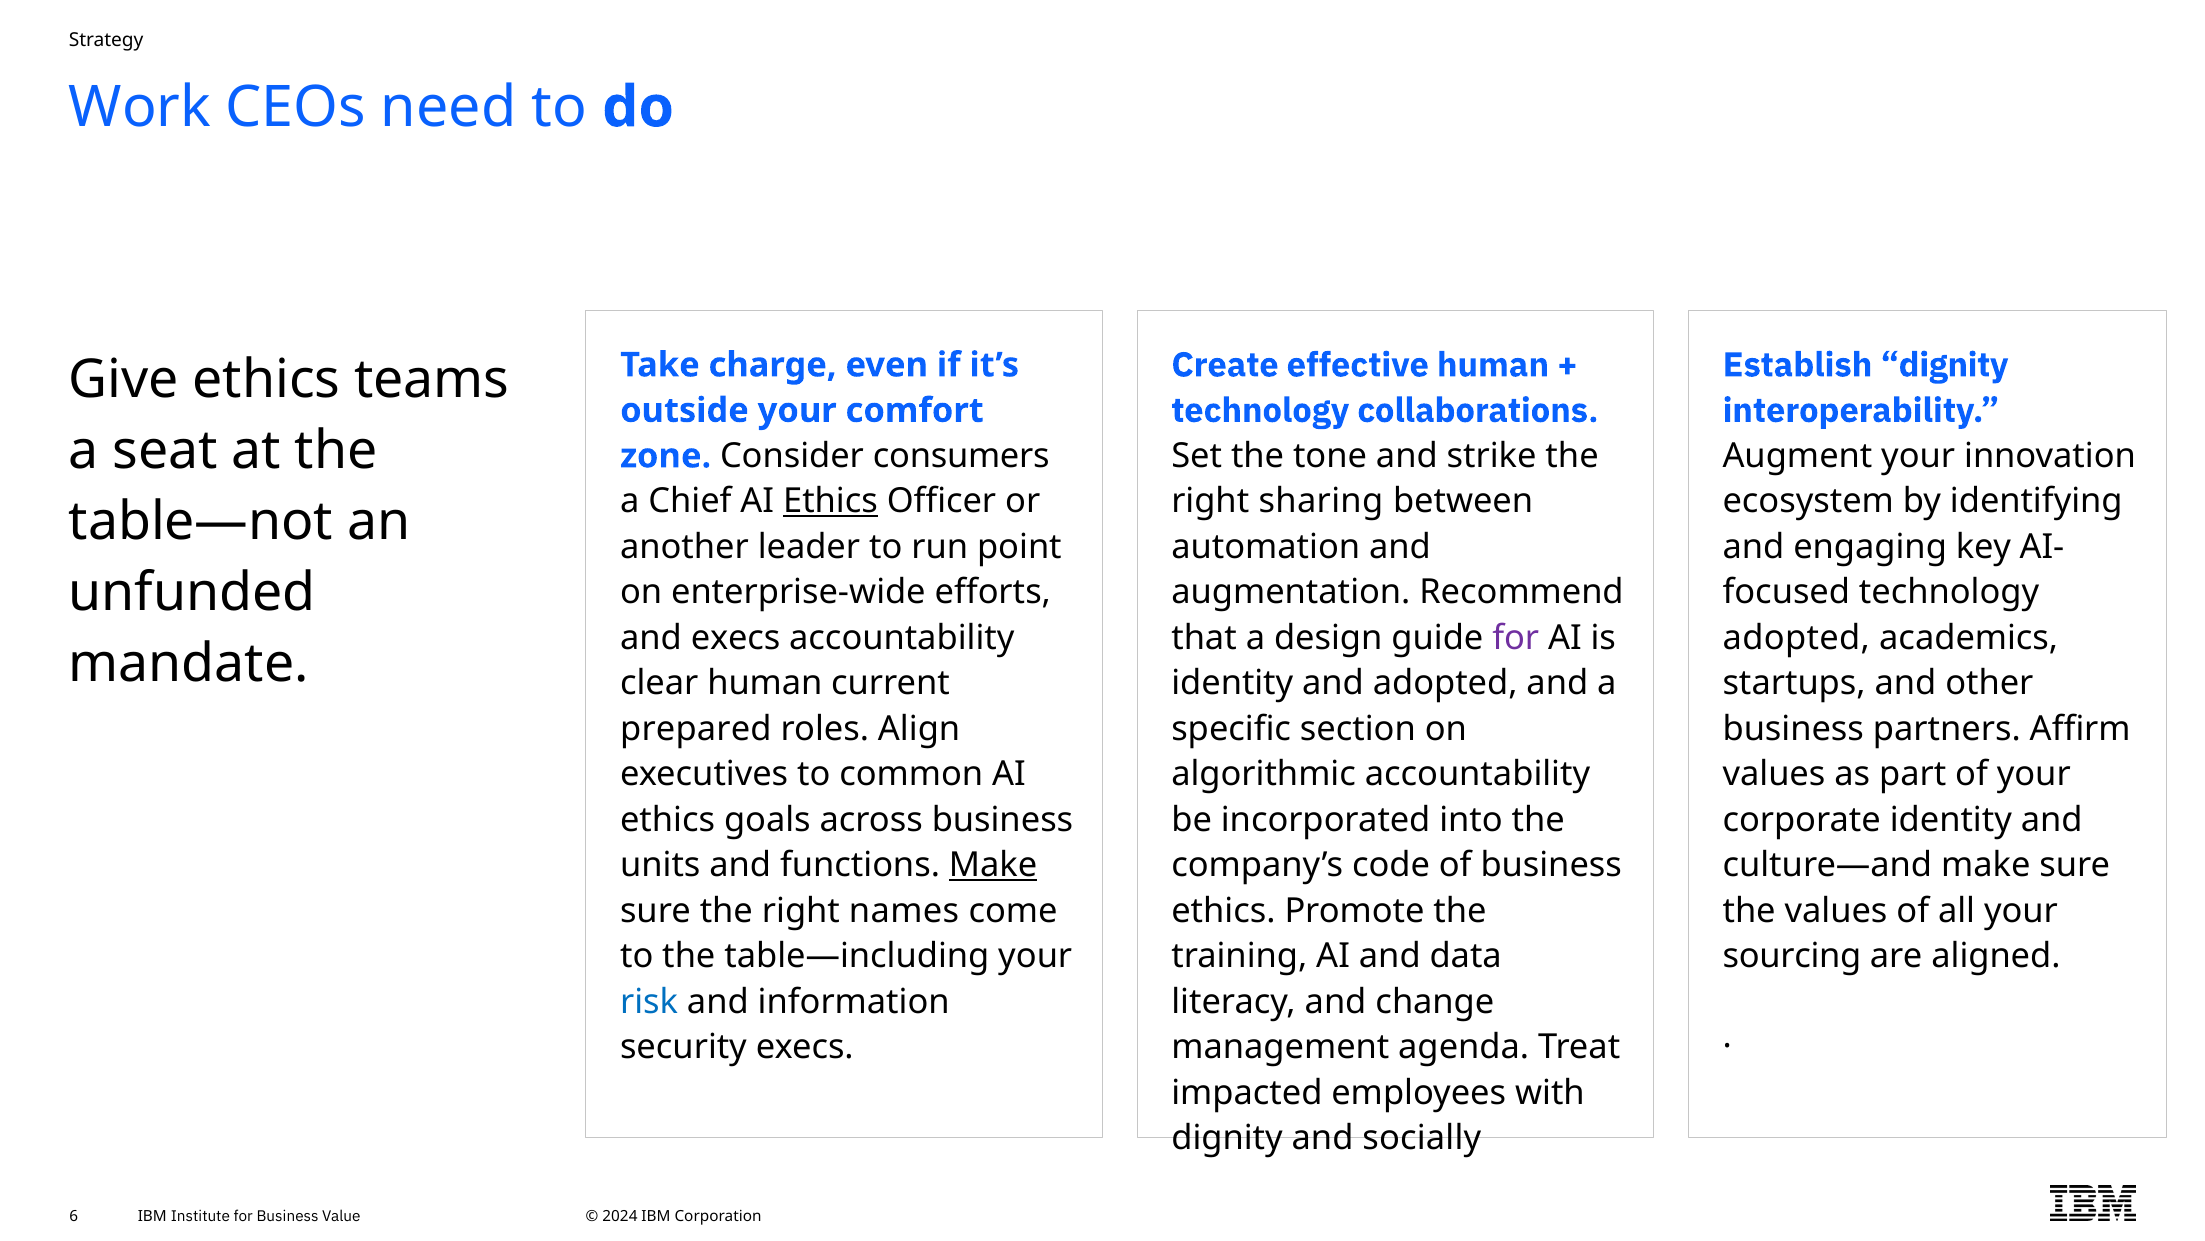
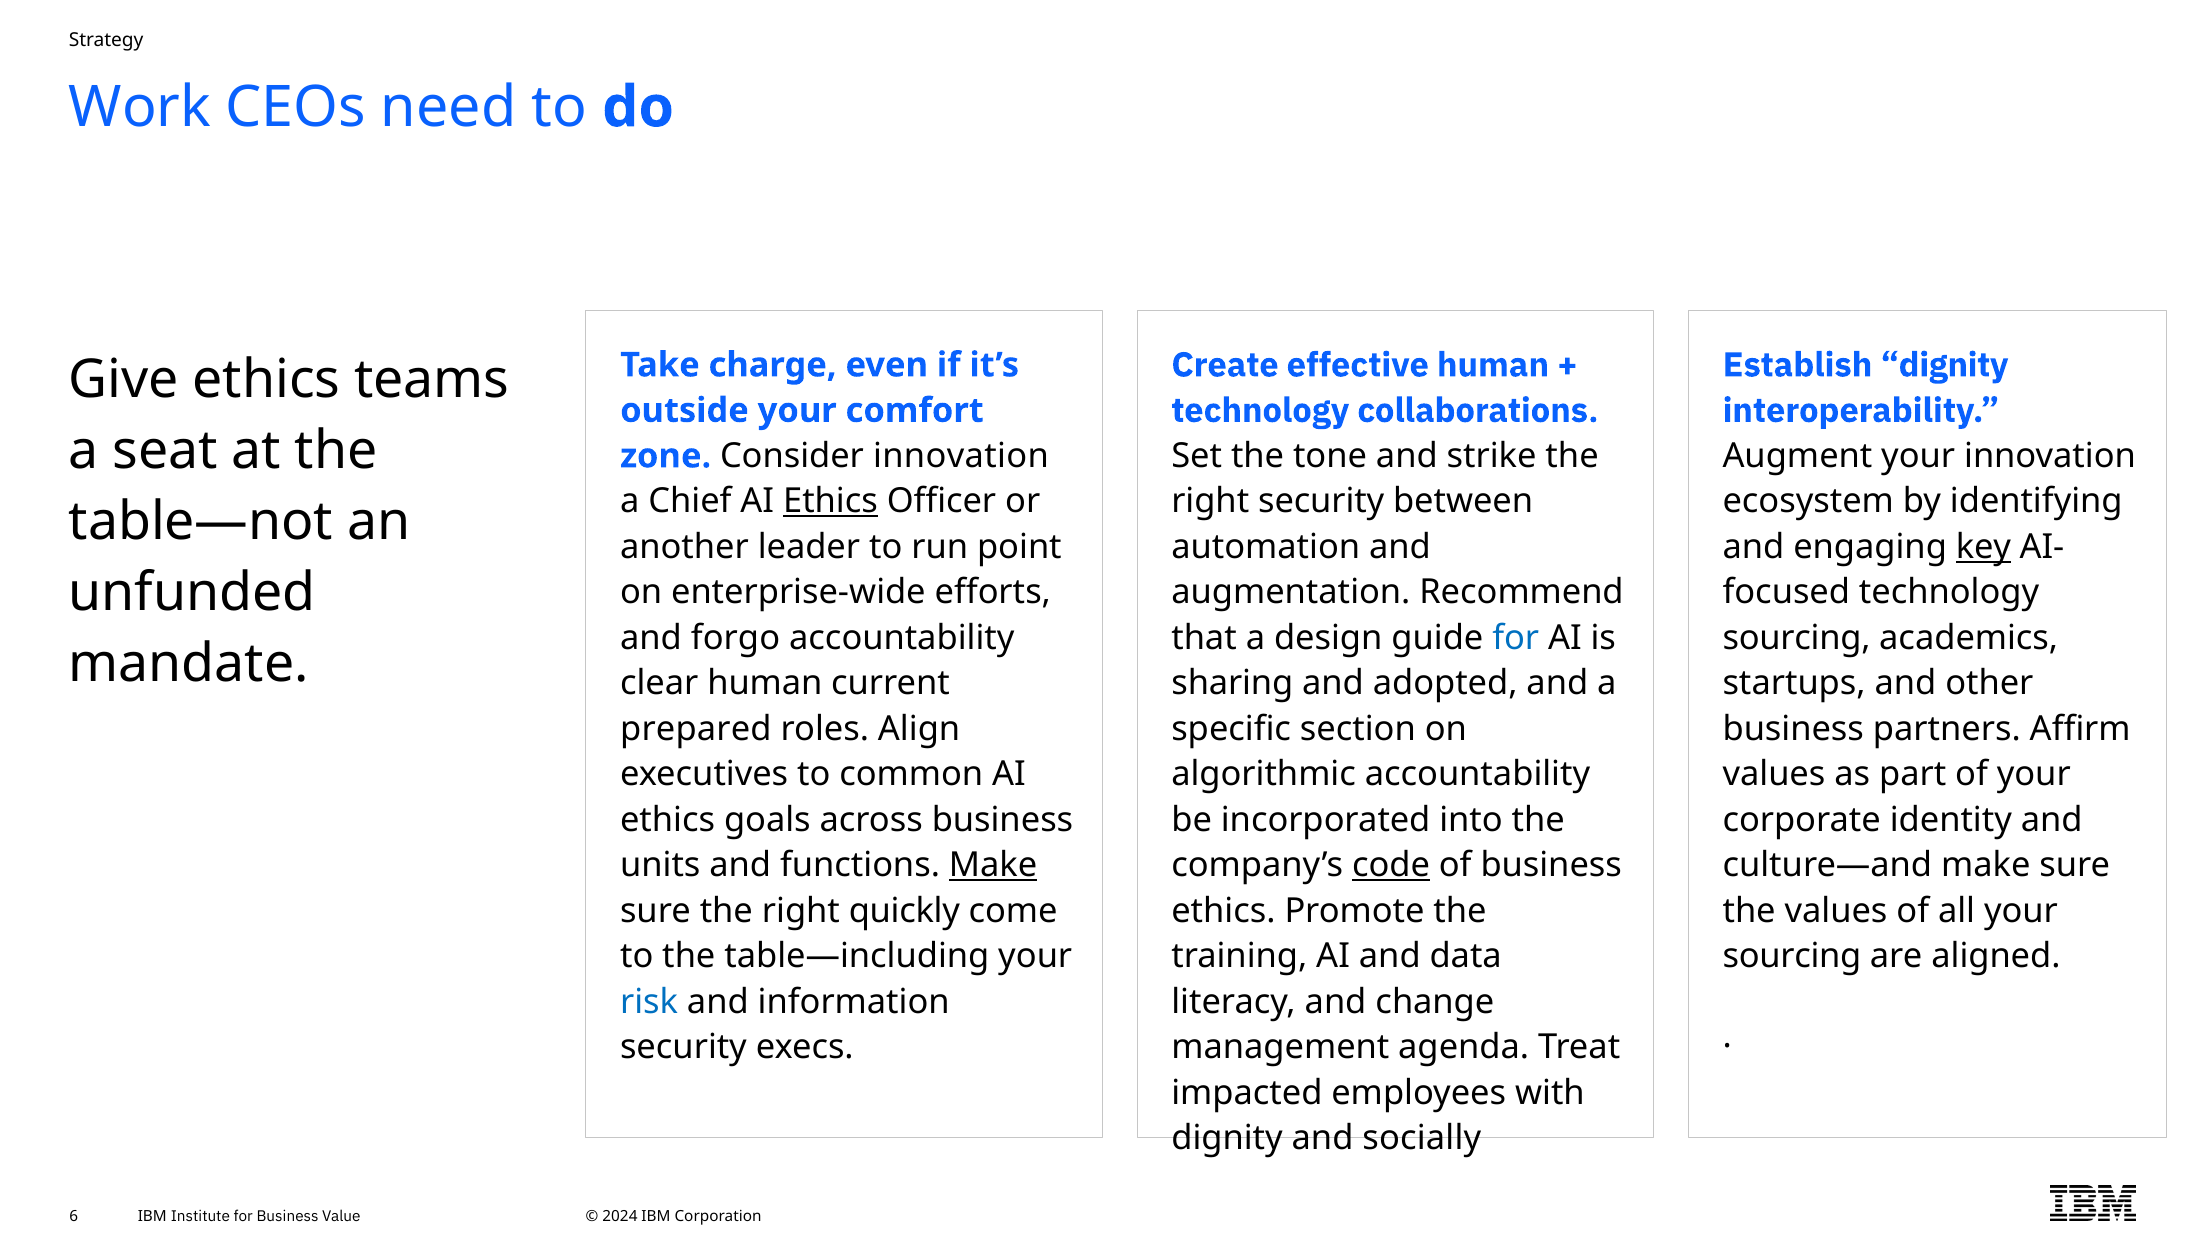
Consider consumers: consumers -> innovation (961, 456)
right sharing: sharing -> security (1321, 501)
key underline: none -> present (1983, 547)
and execs: execs -> forgo (735, 638)
for colour: purple -> blue (1516, 638)
adopted: adopted -> sourcing (1797, 638)
identity: identity -> sharing (1232, 683)
code underline: none -> present (1391, 865)
names: names -> quickly (904, 910)
